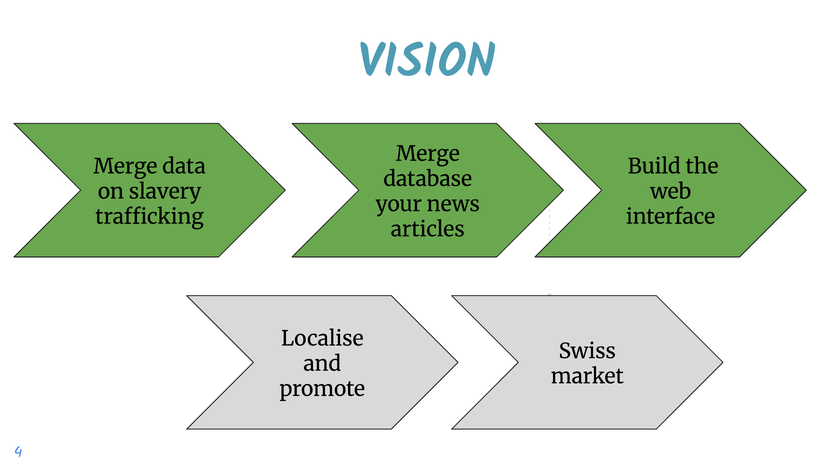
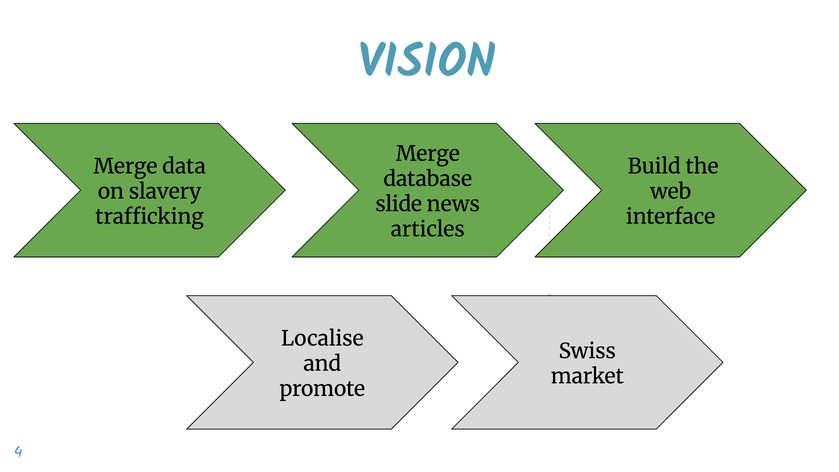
your: your -> slide (399, 204)
